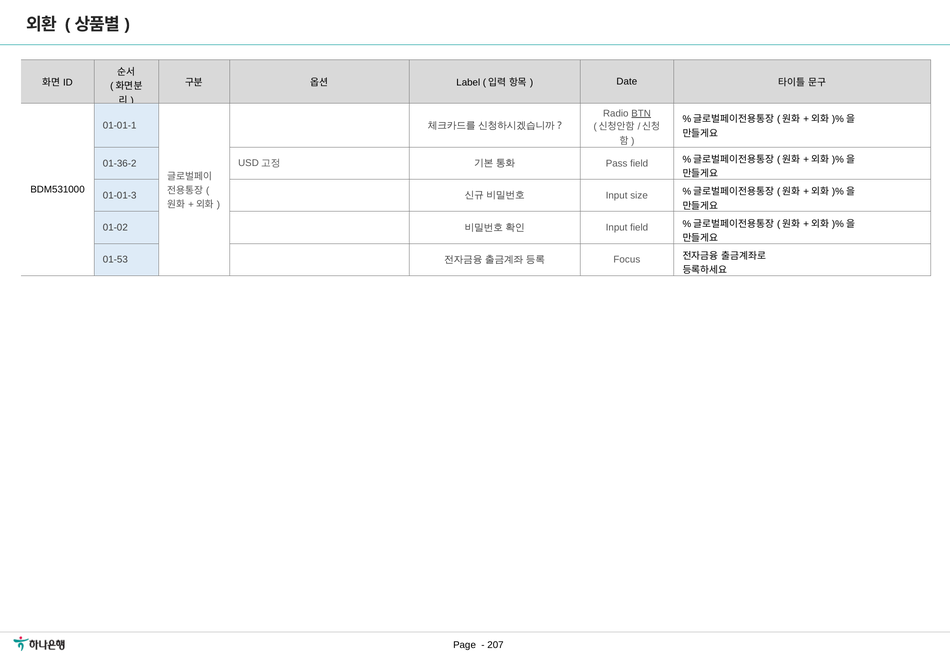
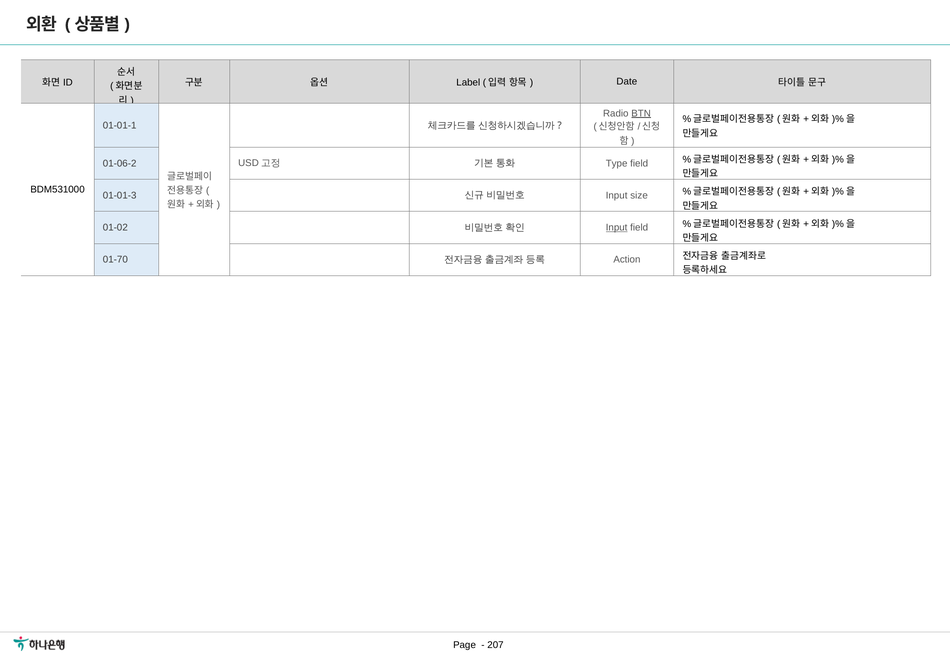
01-36-2: 01-36-2 -> 01-06-2 (120, 163)
Pass: Pass -> Type (617, 163)
Input underline: none -> present (617, 228)
01-53: 01-53 -> 01-70 (115, 260)
Focus: Focus -> Action (627, 260)
